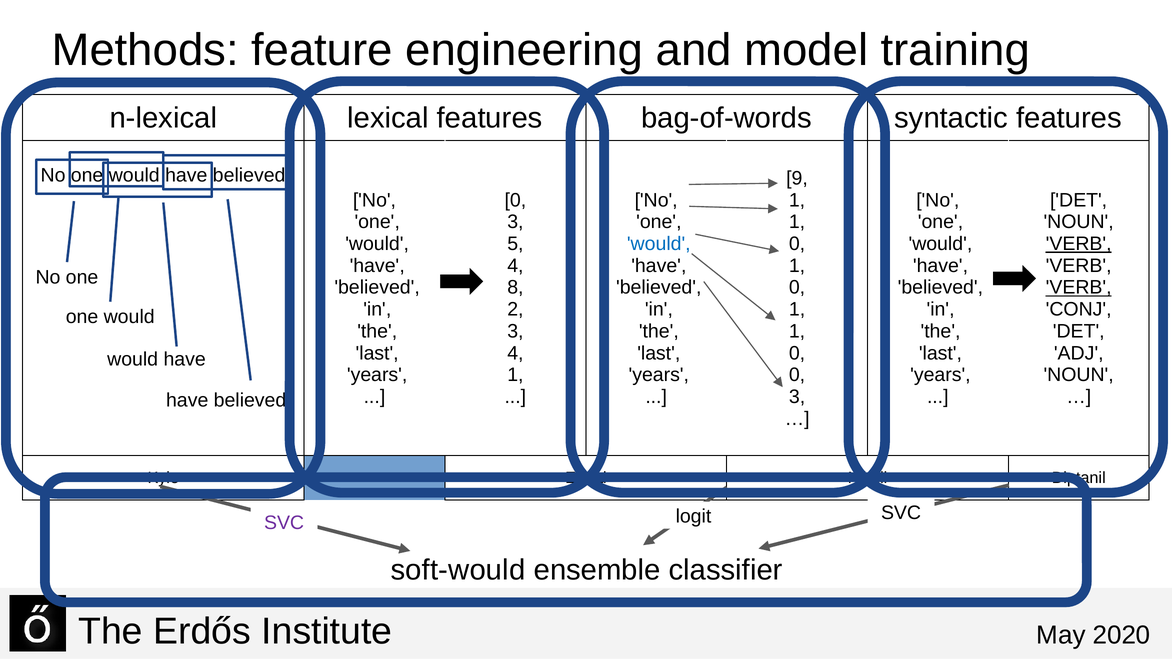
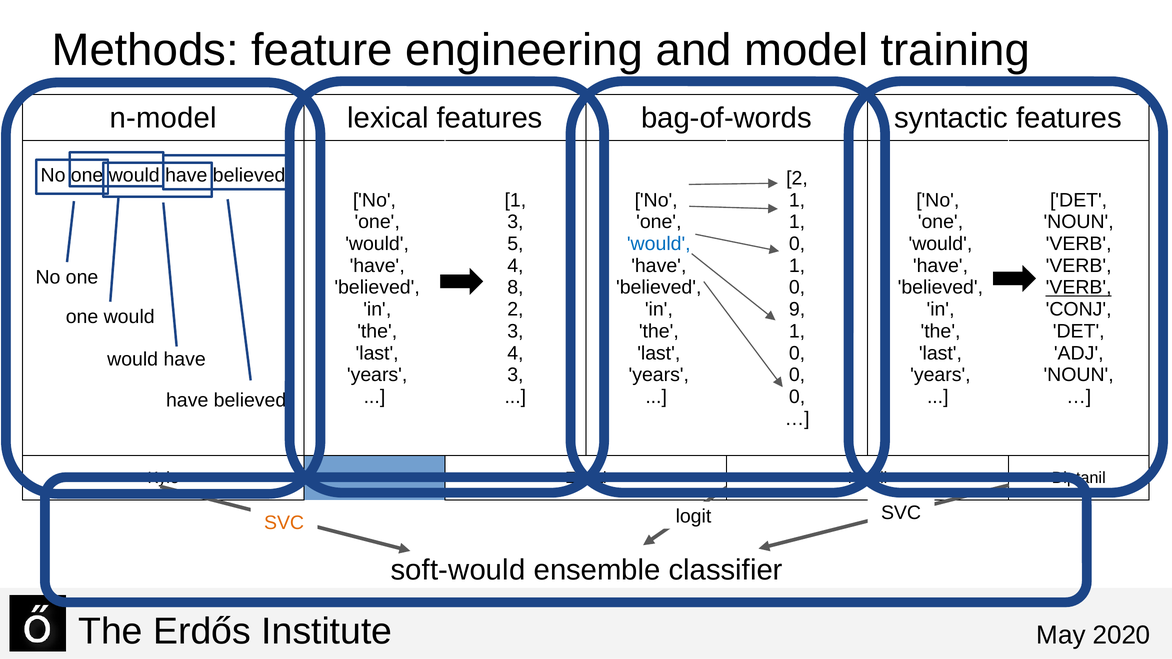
n-lexical: n-lexical -> n-model (163, 118)
9: 9 -> 2 (797, 178)
0: 0 -> 1 (515, 200)
VERB underline: present -> none (1079, 244)
1: 1 -> 9 (797, 310)
1: 1 -> 3 (515, 375)
3: 3 -> 0 (797, 397)
SVC colour: purple -> orange (284, 523)
